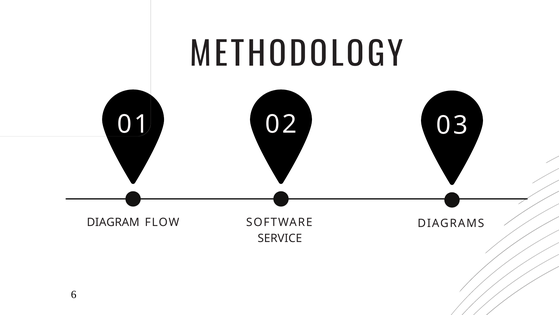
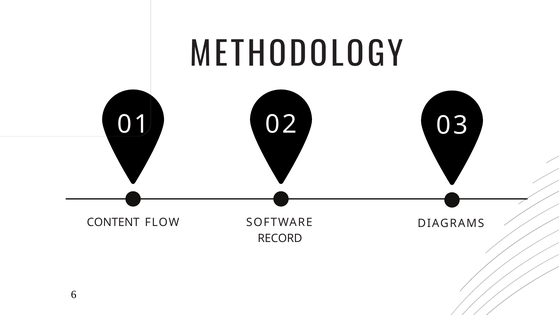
DIAGRAM: DIAGRAM -> CONTENT (113, 222)
SERVICE: SERVICE -> RECORD (280, 238)
